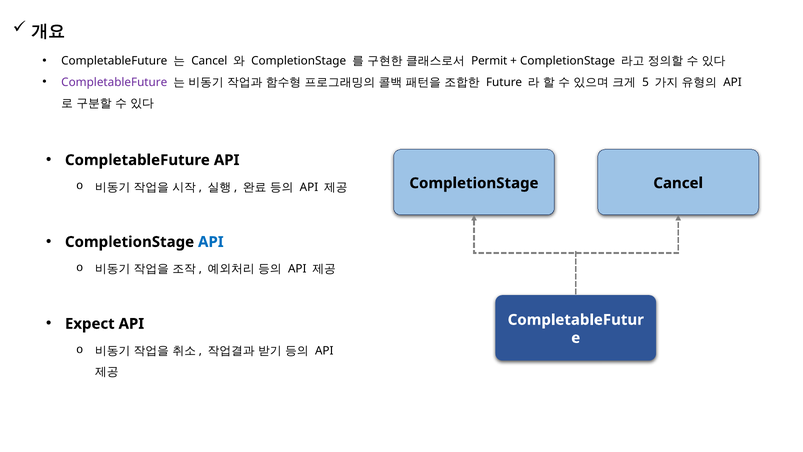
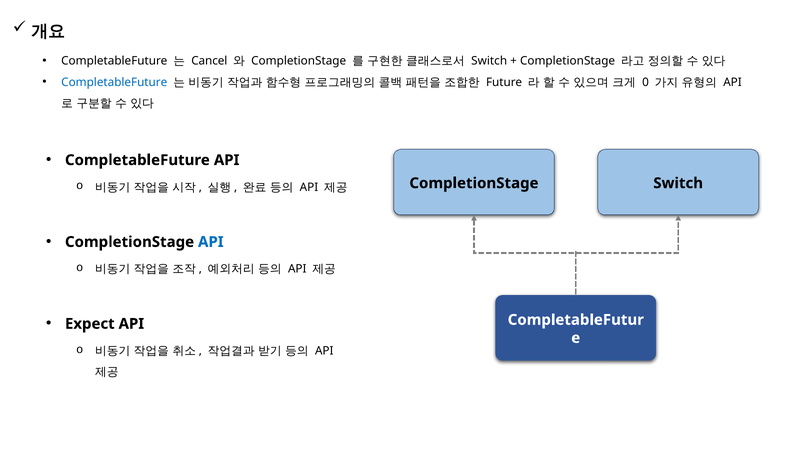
Permit: Permit -> Switch (489, 61)
CompletableFuture colour: purple -> blue (114, 82)
5: 5 -> 0 (646, 82)
CompletionStage Cancel: Cancel -> Switch (678, 183)
